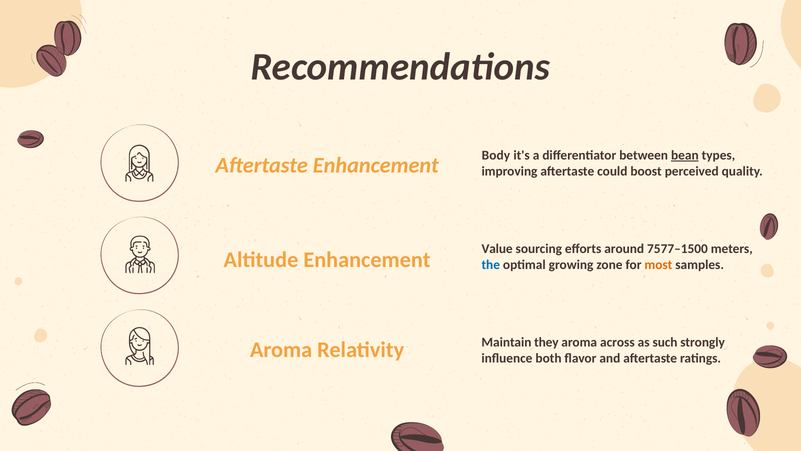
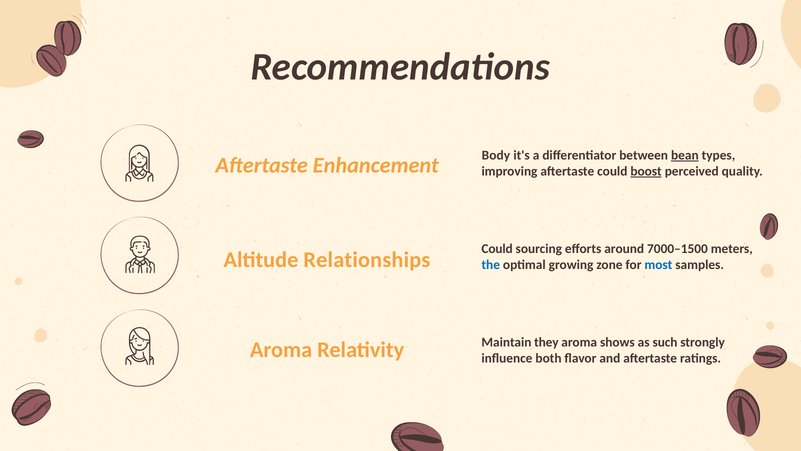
boost underline: none -> present (646, 171)
Value: Value -> Could (497, 249)
7577–1500: 7577–1500 -> 7000–1500 (677, 249)
Altitude Enhancement: Enhancement -> Relationships (367, 260)
most colour: orange -> blue (658, 265)
across: across -> shows (617, 342)
